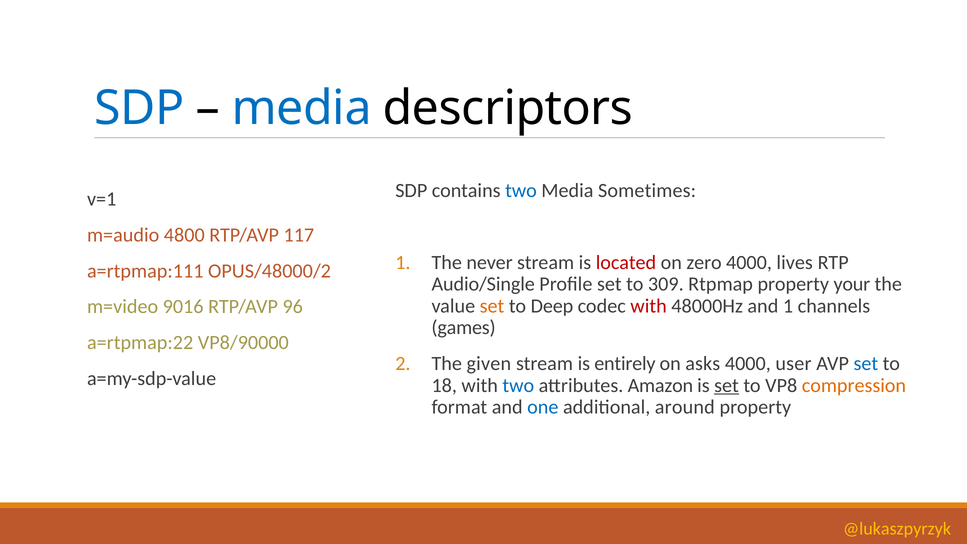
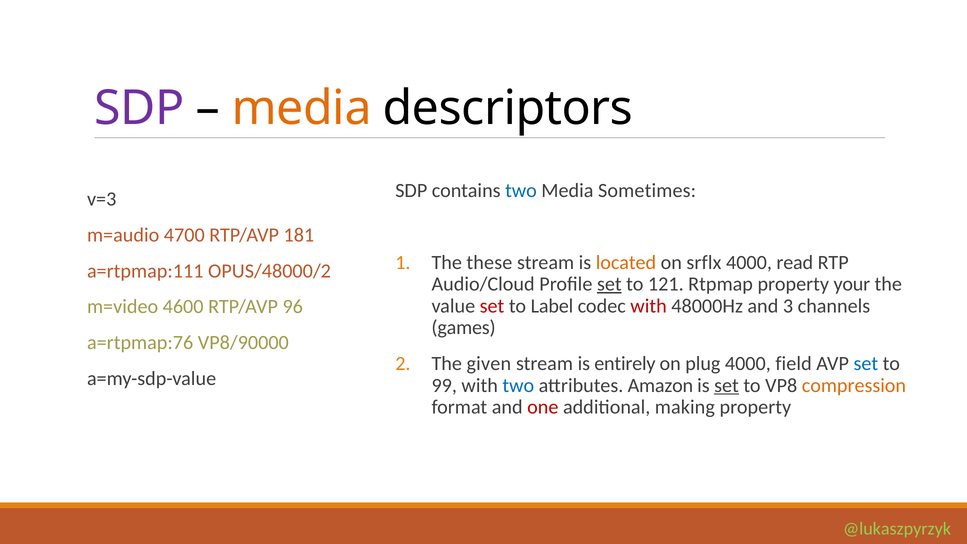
SDP colour: blue -> purple (139, 108)
media colour: blue -> orange (302, 108)
v=1: v=1 -> v=3 (102, 199)
4800: 4800 -> 4700 (184, 235)
117: 117 -> 181 (299, 235)
never: never -> these (489, 262)
located colour: red -> orange (626, 262)
zero: zero -> srflx (704, 262)
lives: lives -> read (795, 262)
Audio/Single: Audio/Single -> Audio/Cloud (483, 284)
set underline: none -> present (609, 284)
309: 309 -> 121 (666, 284)
set colour: orange -> red (492, 306)
Deep: Deep -> Label (552, 306)
and 1: 1 -> 3 (788, 306)
9016: 9016 -> 4600 (183, 307)
a=rtpmap:22: a=rtpmap:22 -> a=rtpmap:76 (140, 343)
asks: asks -> plug (703, 364)
user: user -> field (794, 364)
18: 18 -> 99 (444, 385)
one colour: blue -> red (543, 407)
around: around -> making (685, 407)
@lukaszpyrzyk colour: yellow -> light green (897, 529)
